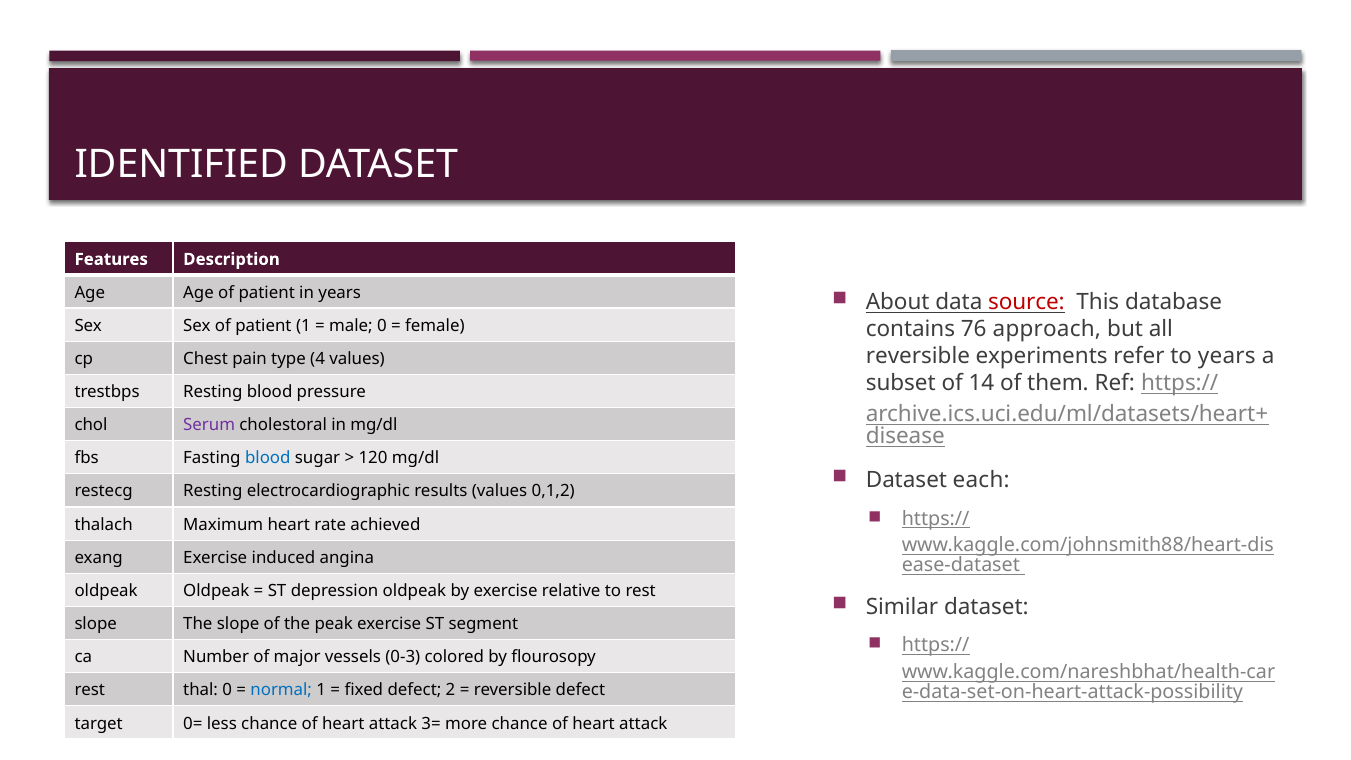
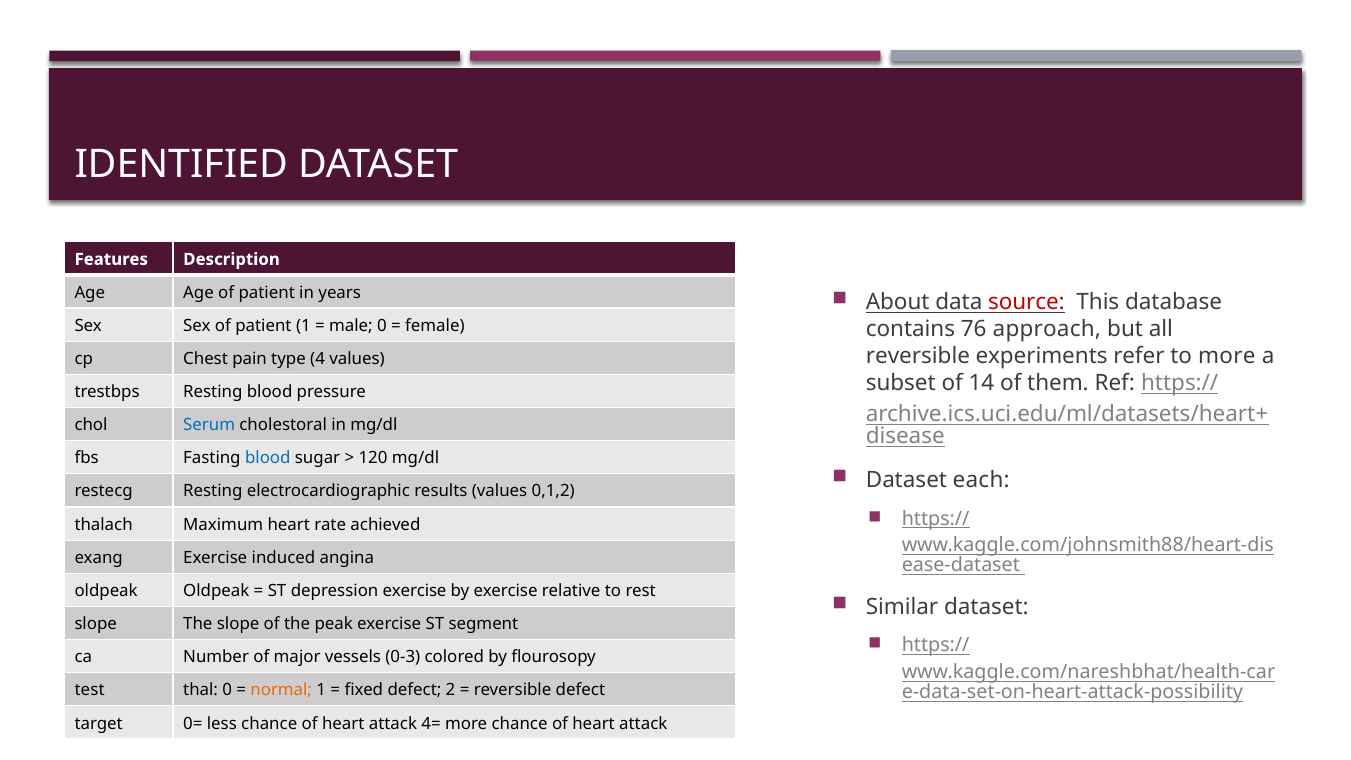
to years: years -> more (1227, 356)
Serum colour: purple -> blue (209, 425)
depression oldpeak: oldpeak -> exercise (415, 591)
rest: rest -> test (90, 690)
normal colour: blue -> orange (281, 690)
3=: 3= -> 4= (431, 723)
